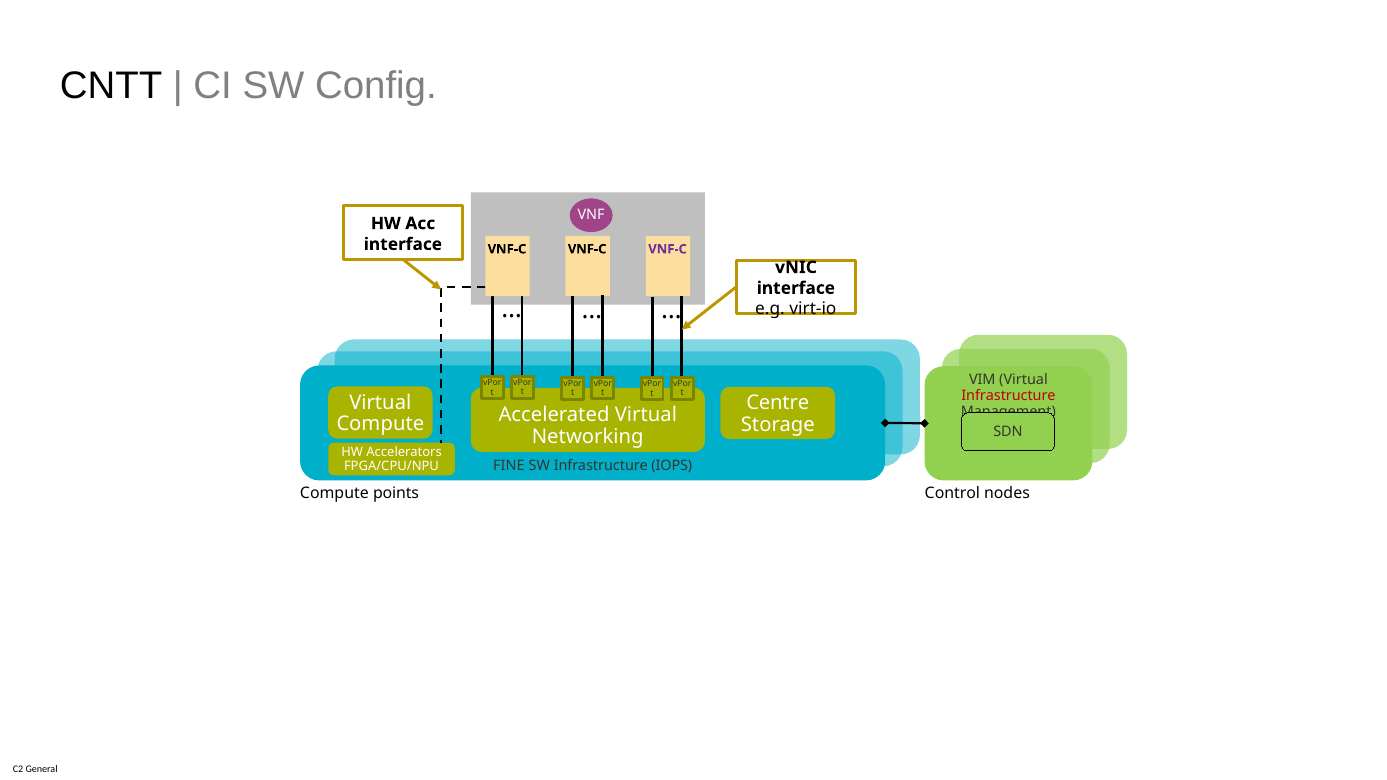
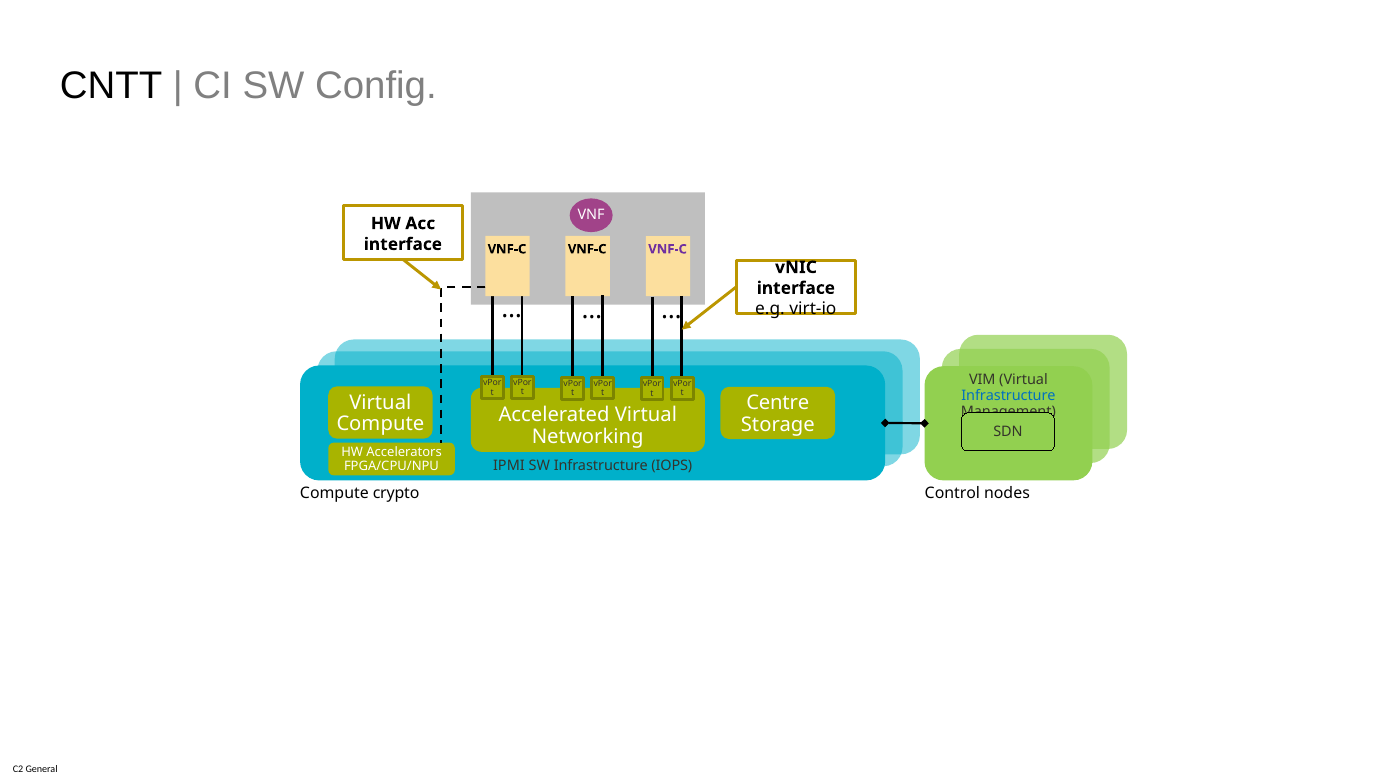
Infrastructure colour: red -> blue (1009, 396)
FINE: FINE -> IPMI (509, 466)
points: points -> crypto (396, 493)
